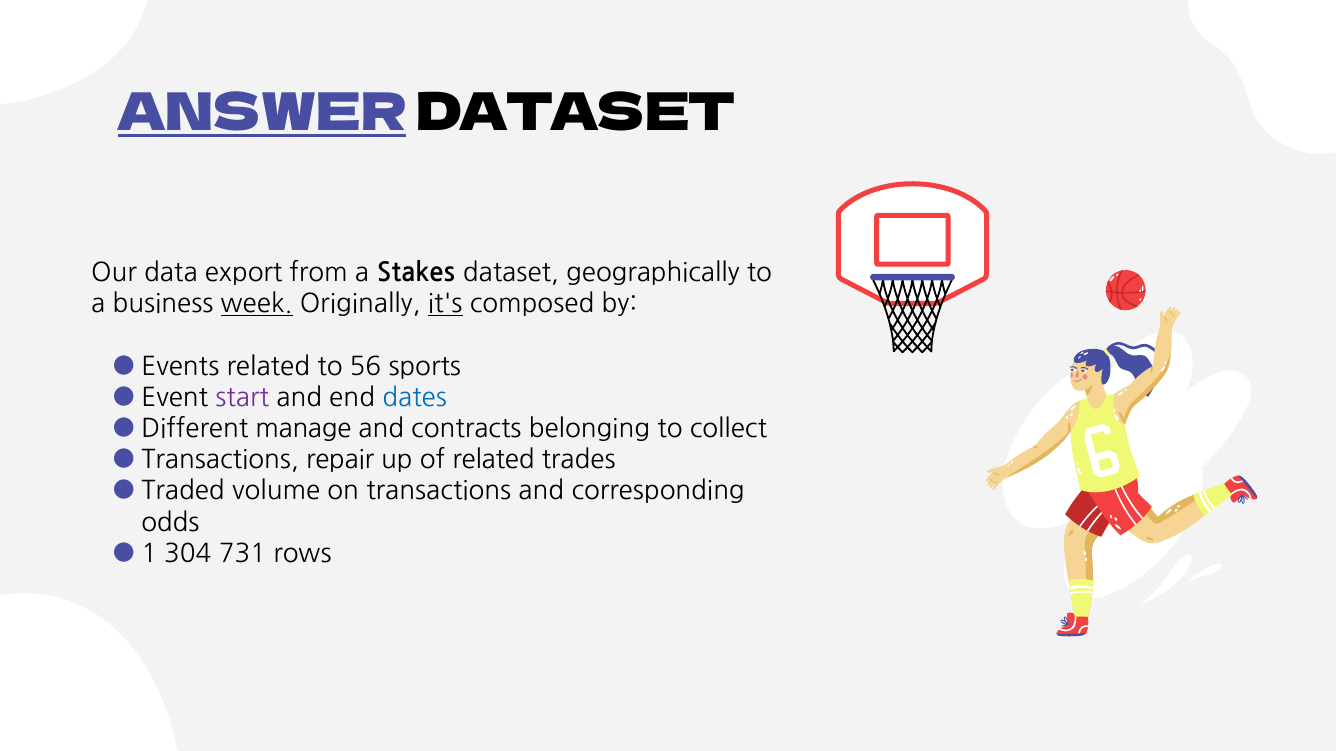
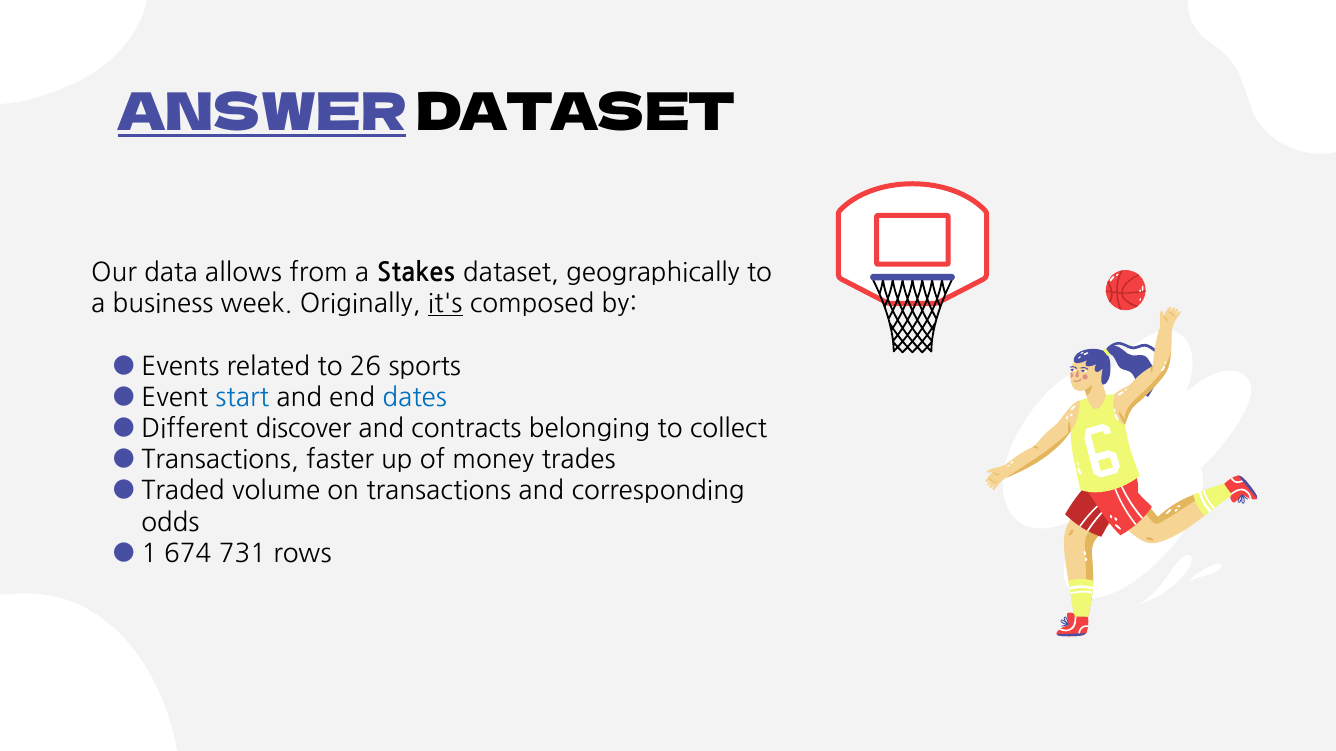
export: export -> allows (243, 273)
week underline: present -> none (257, 304)
56: 56 -> 26 (365, 367)
start colour: purple -> blue (242, 398)
manage: manage -> discover (303, 429)
repair: repair -> faster (340, 460)
of related: related -> money (493, 460)
304: 304 -> 674 (188, 554)
